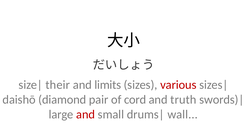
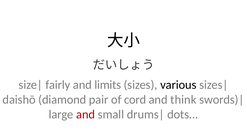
their: their -> fairly (58, 85)
various colour: red -> black (178, 85)
truth: truth -> think (183, 100)
wall: wall -> dots (183, 114)
